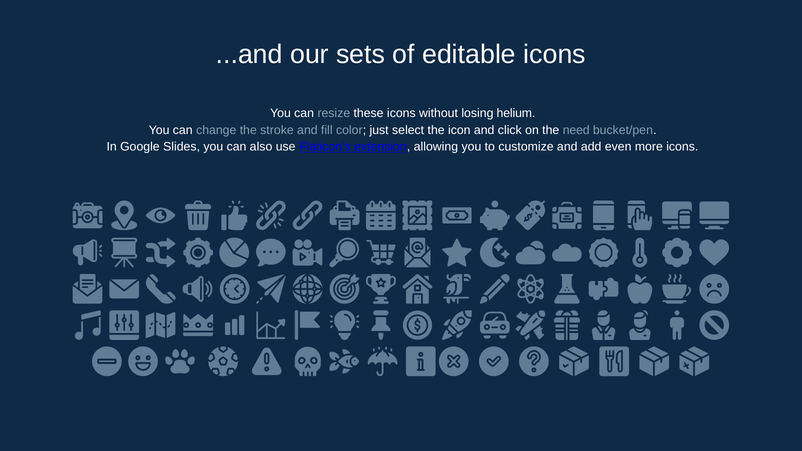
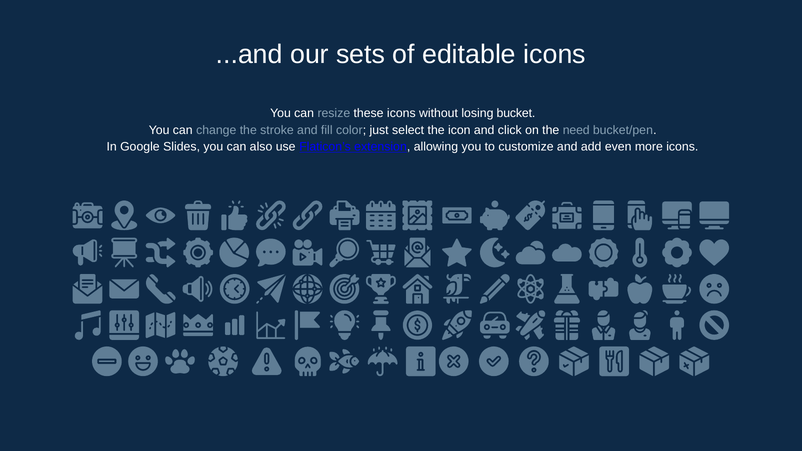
helium: helium -> bucket (516, 113)
